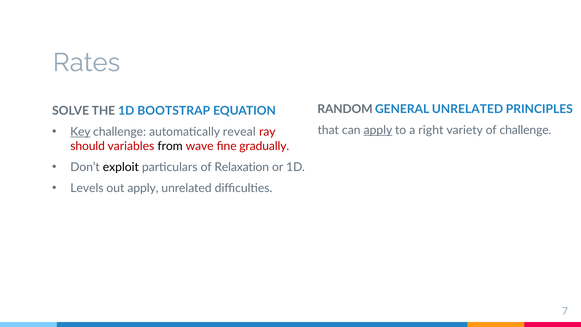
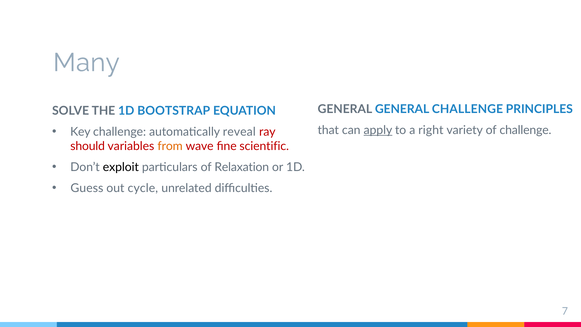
Rates: Rates -> Many (86, 63)
RANDOM: RANDOM -> GENERAL (345, 109)
GENERAL UNRELATED: UNRELATED -> CHALLENGE (467, 109)
Key underline: present -> none (80, 132)
from colour: black -> orange (170, 146)
gradually: gradually -> scientific (264, 146)
Levels: Levels -> Guess (87, 188)
out apply: apply -> cycle (143, 188)
